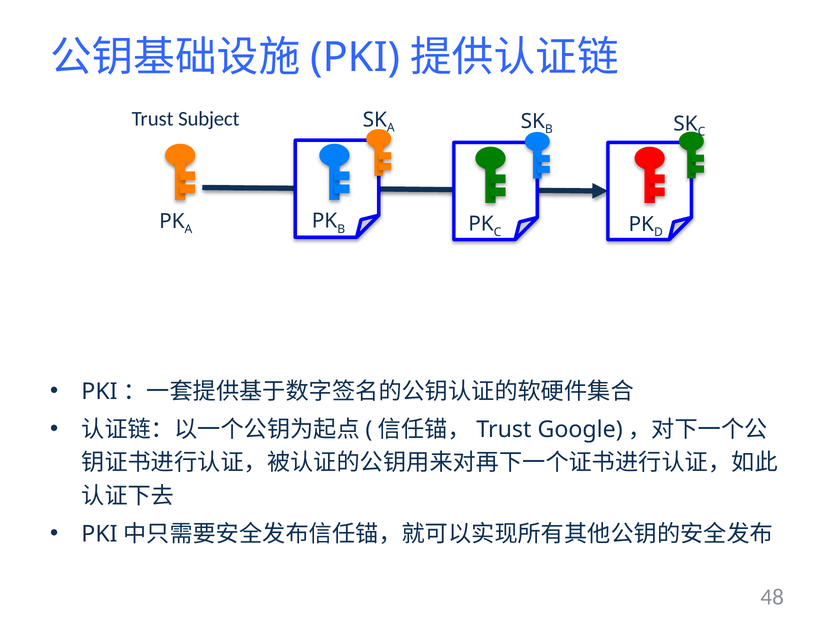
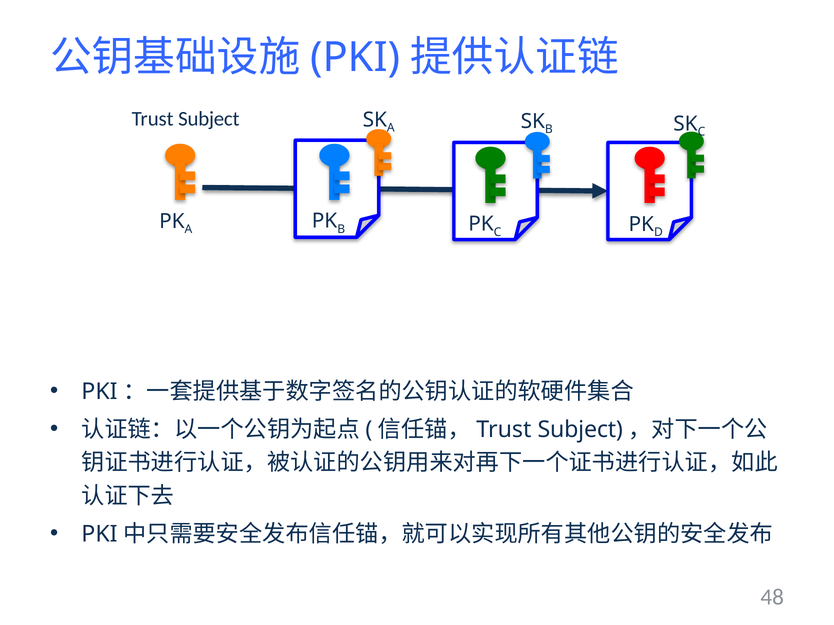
Google: Google -> Subject (580, 430)
